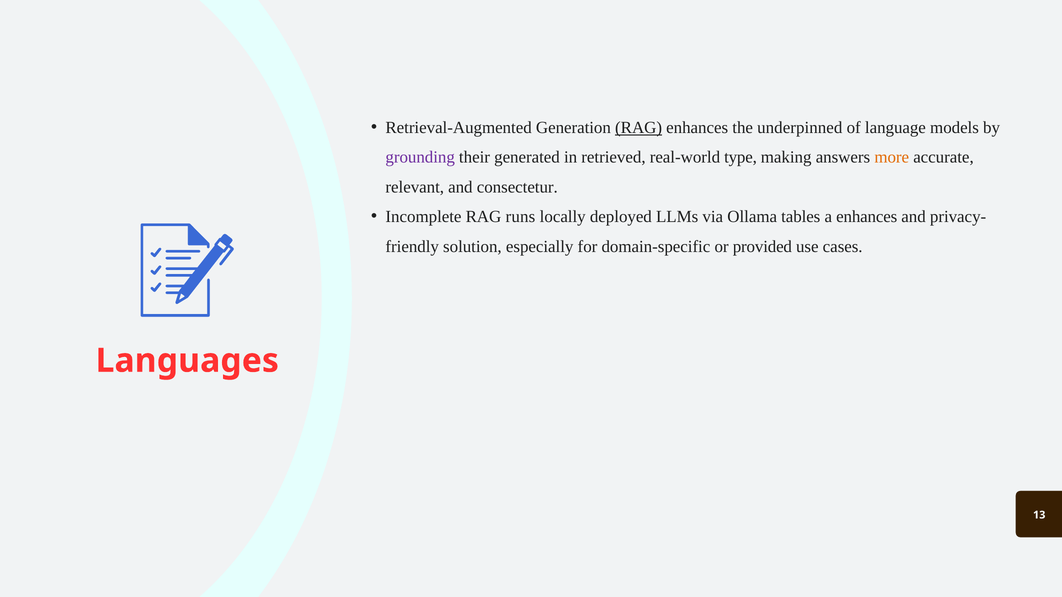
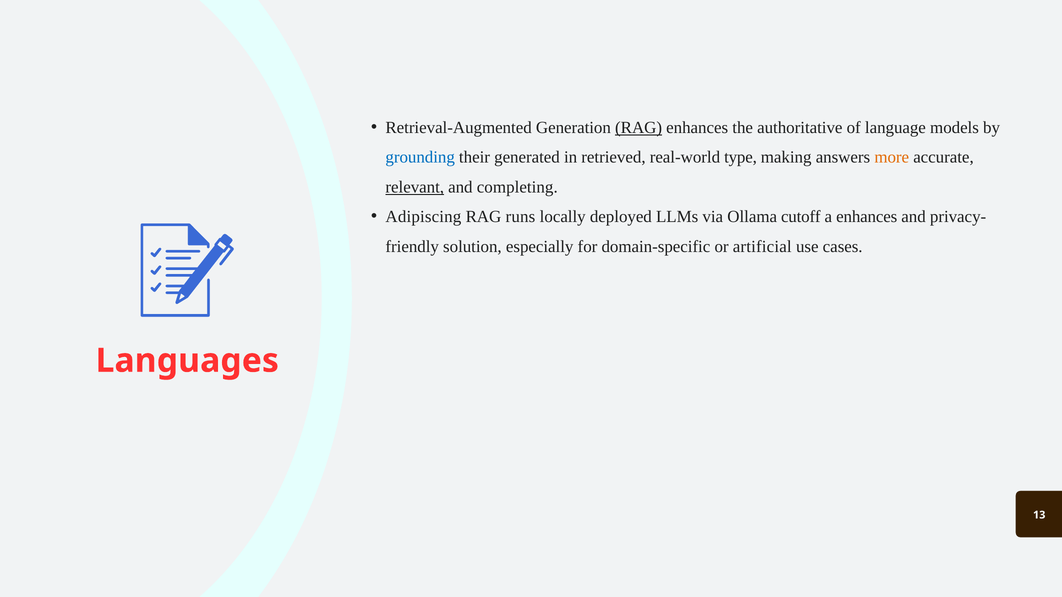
underpinned: underpinned -> authoritative (800, 128)
grounding colour: purple -> blue (420, 157)
relevant underline: none -> present (415, 187)
consectetur: consectetur -> completing (517, 187)
Incomplete: Incomplete -> Adipiscing (423, 217)
tables: tables -> cutoff (801, 217)
provided: provided -> artificial (762, 247)
